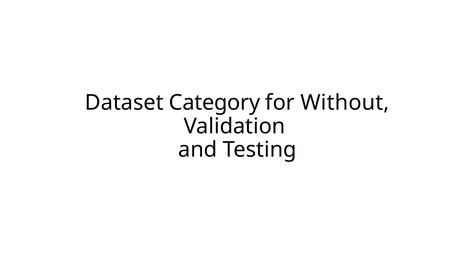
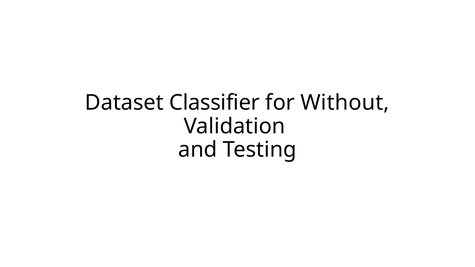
Category: Category -> Classifier (215, 103)
